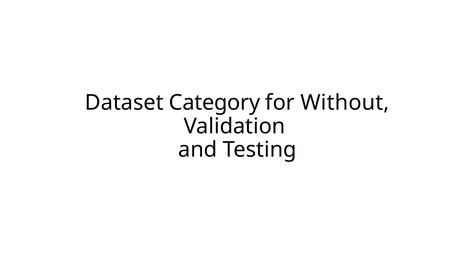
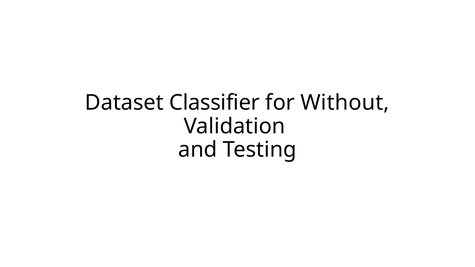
Category: Category -> Classifier (215, 103)
